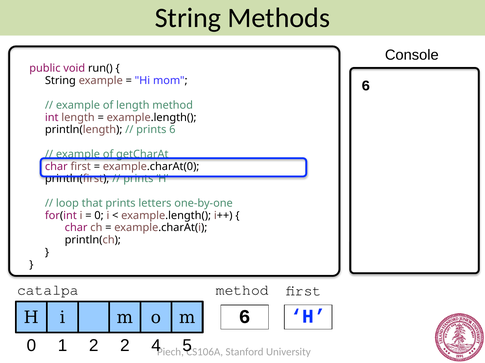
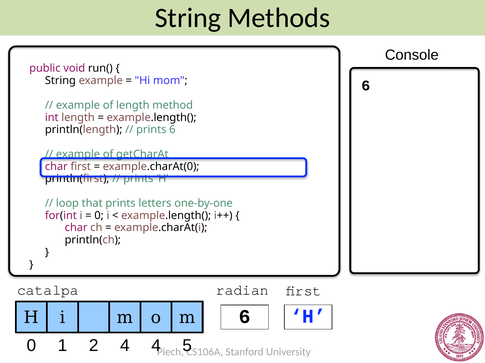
method: method -> radian (242, 291)
2 2: 2 -> 4 (125, 346)
